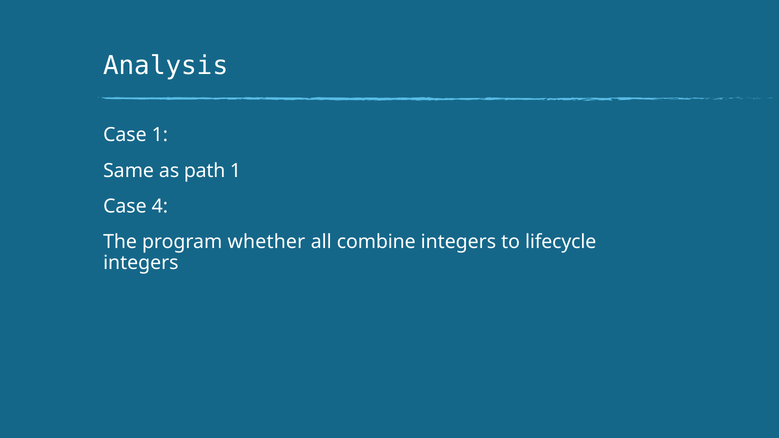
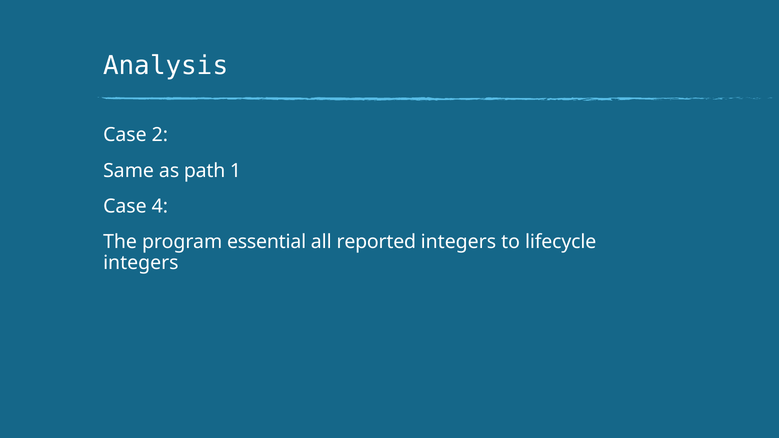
Case 1: 1 -> 2 (160, 135)
whether: whether -> essential (267, 242)
combine: combine -> reported (376, 242)
